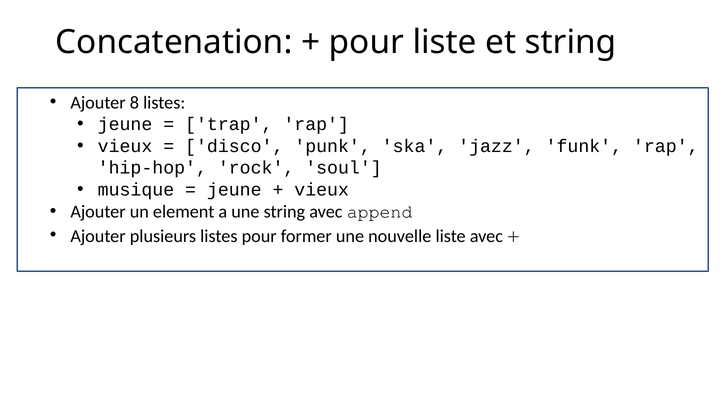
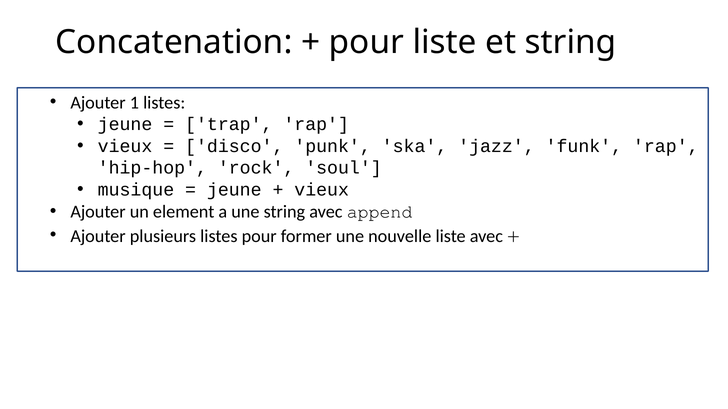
8: 8 -> 1 (134, 103)
